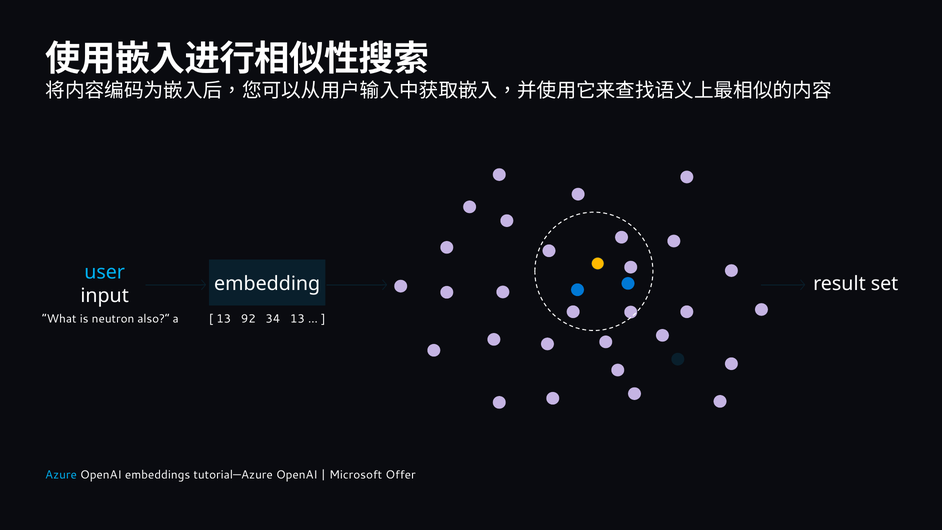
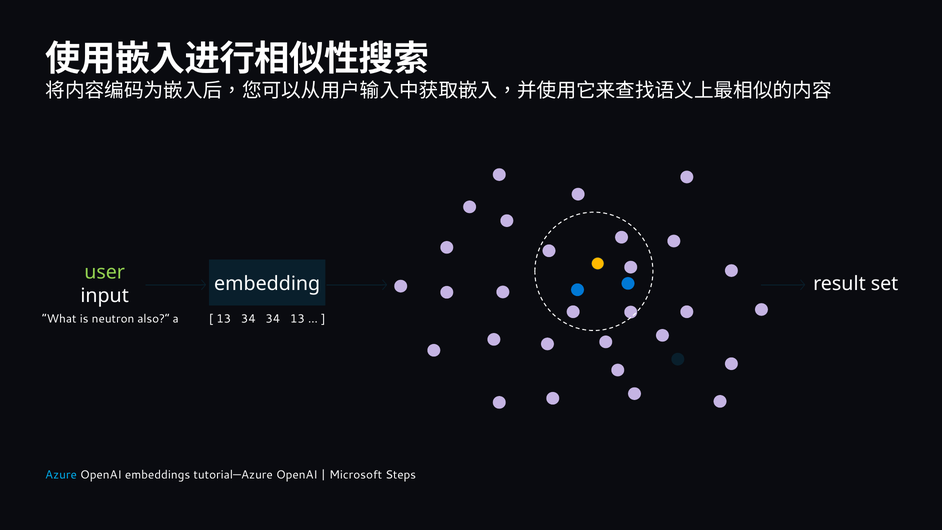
user colour: light blue -> light green (105, 272)
13 92: 92 -> 34 (248, 319)
Offer: Offer -> Steps (401, 475)
